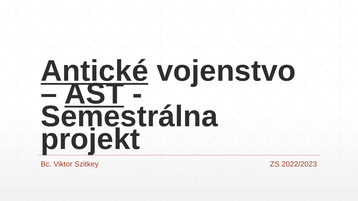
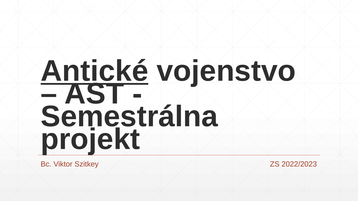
AST underline: present -> none (94, 94)
